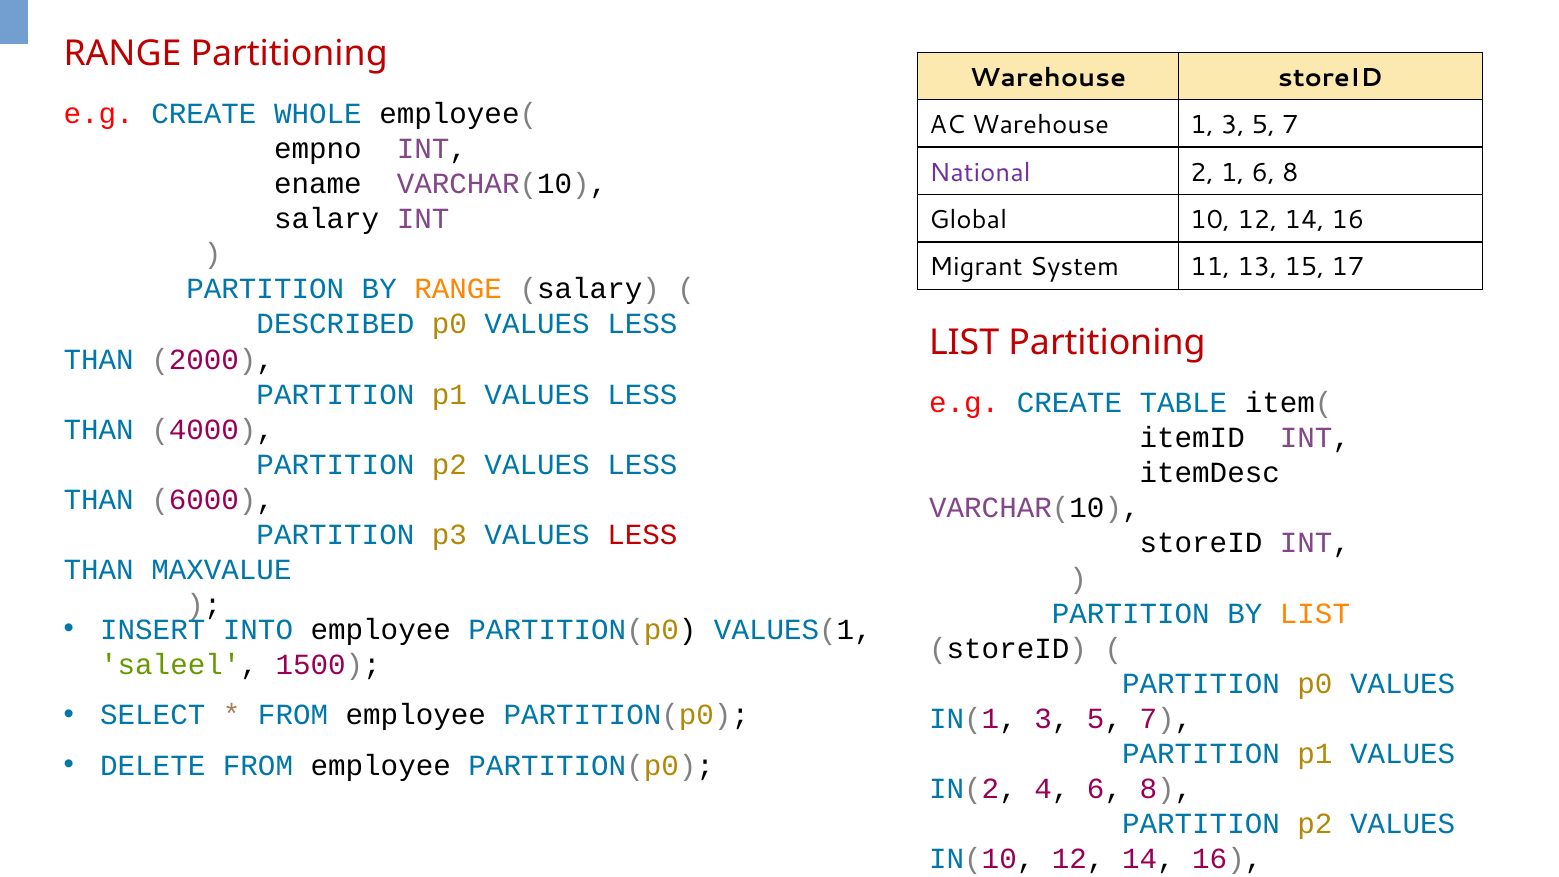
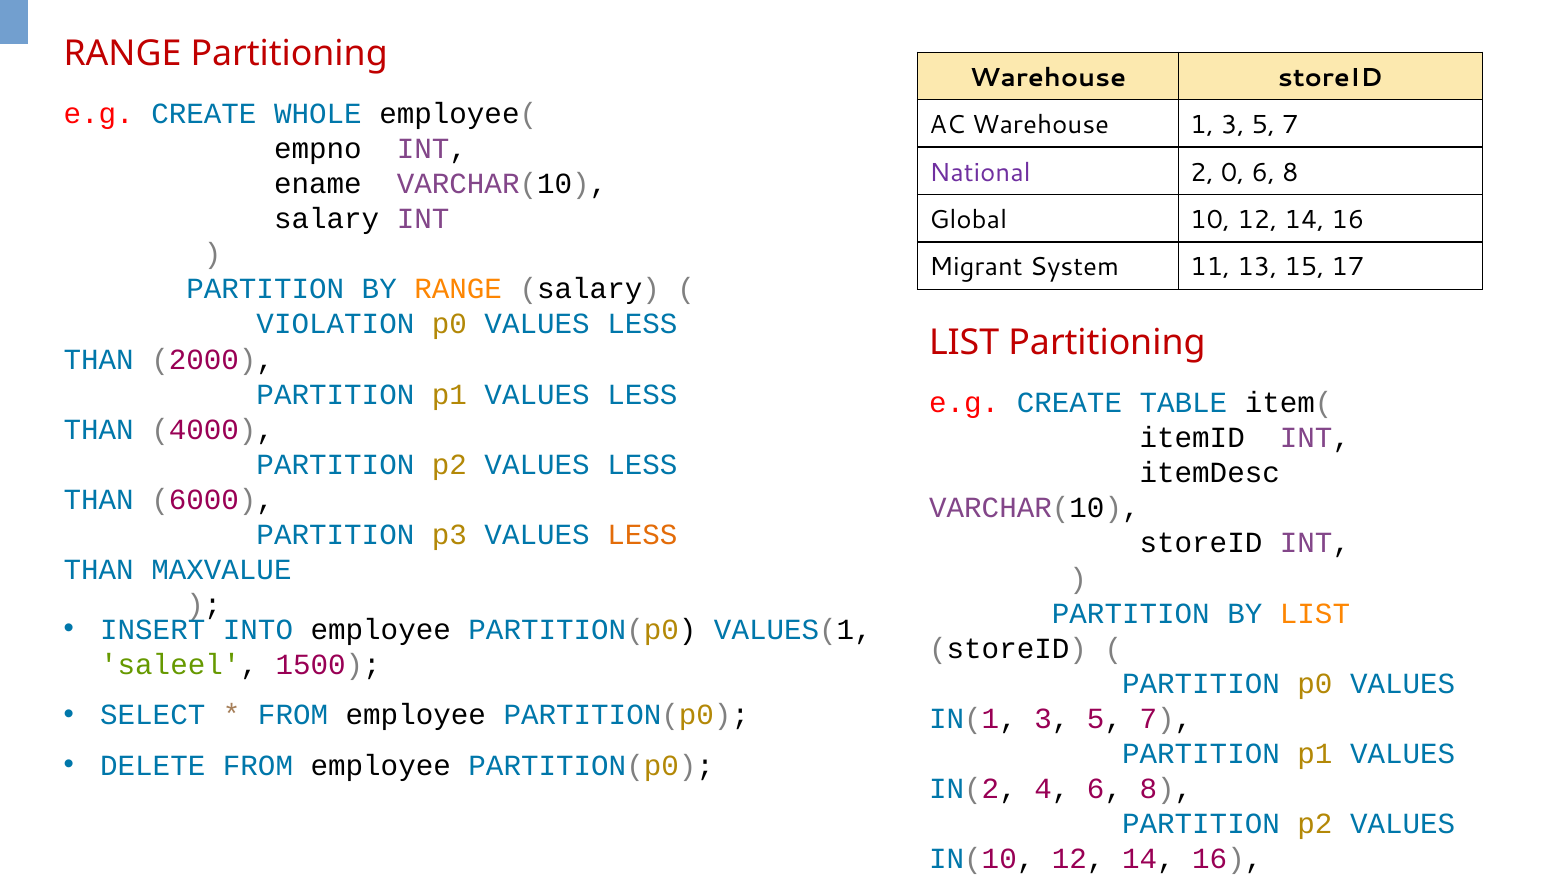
2 1: 1 -> 0 (1233, 173)
DESCRIBED: DESCRIBED -> VIOLATION (335, 324)
LESS colour: red -> orange (642, 535)
